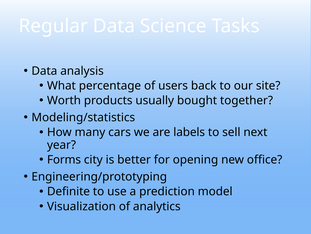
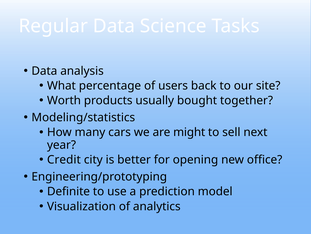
labels: labels -> might (189, 132)
Forms: Forms -> Credit (64, 159)
